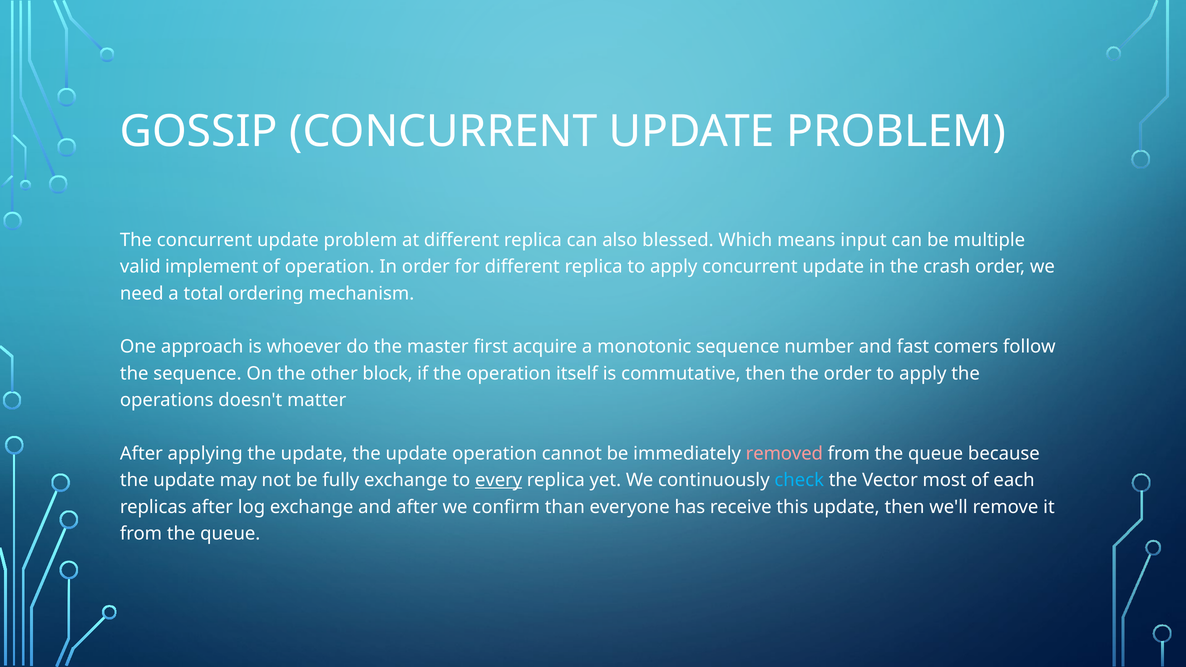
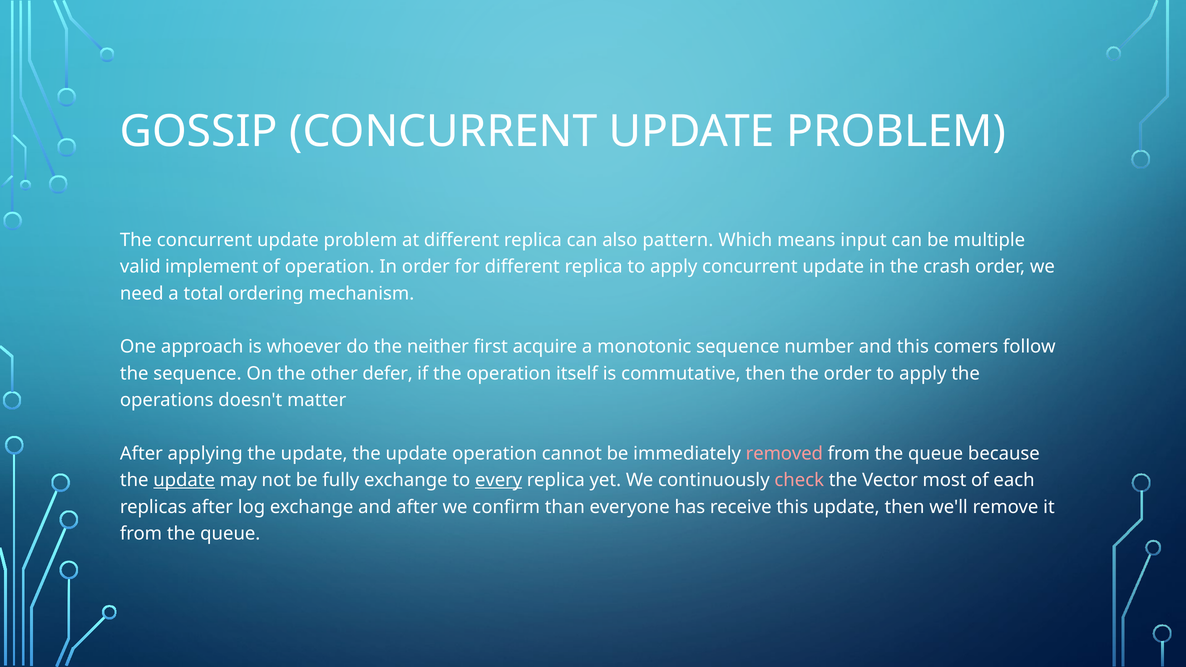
blessed: blessed -> pattern (678, 240)
master: master -> neither (438, 347)
and fast: fast -> this (913, 347)
block: block -> defer (388, 374)
update underline: none -> present (184, 480)
check colour: light blue -> pink (799, 480)
